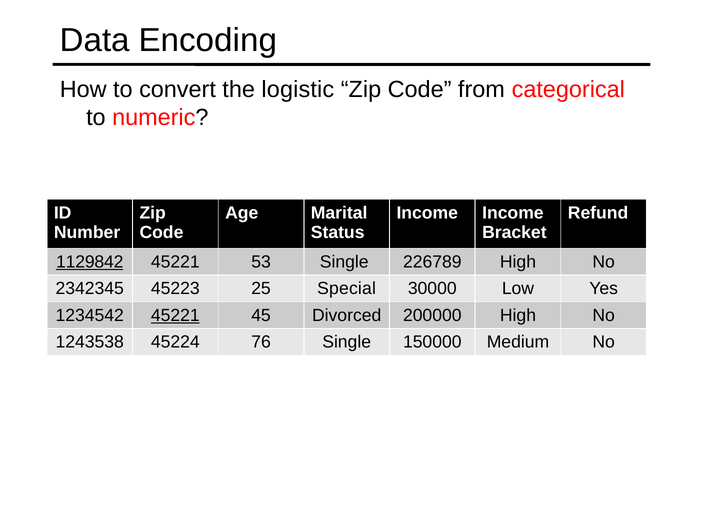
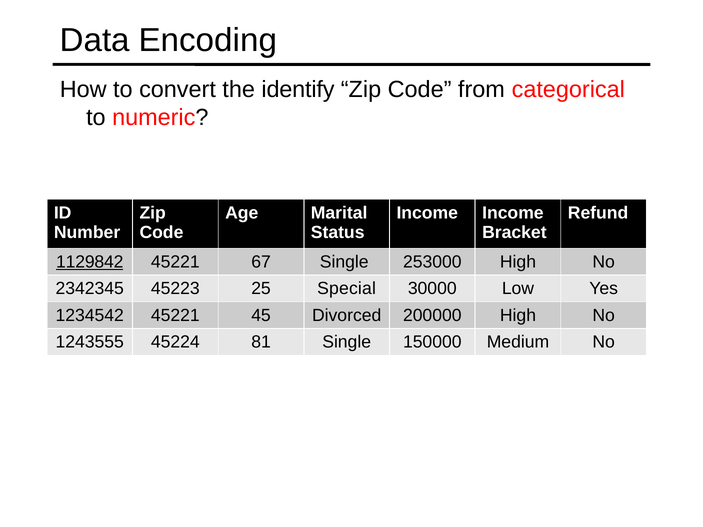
logistic: logistic -> identify (298, 90)
53: 53 -> 67 (261, 262)
226789: 226789 -> 253000 (432, 262)
45221 underline: present -> none (175, 316)
1243538: 1243538 -> 1243555 (90, 342)
76: 76 -> 81 (261, 342)
